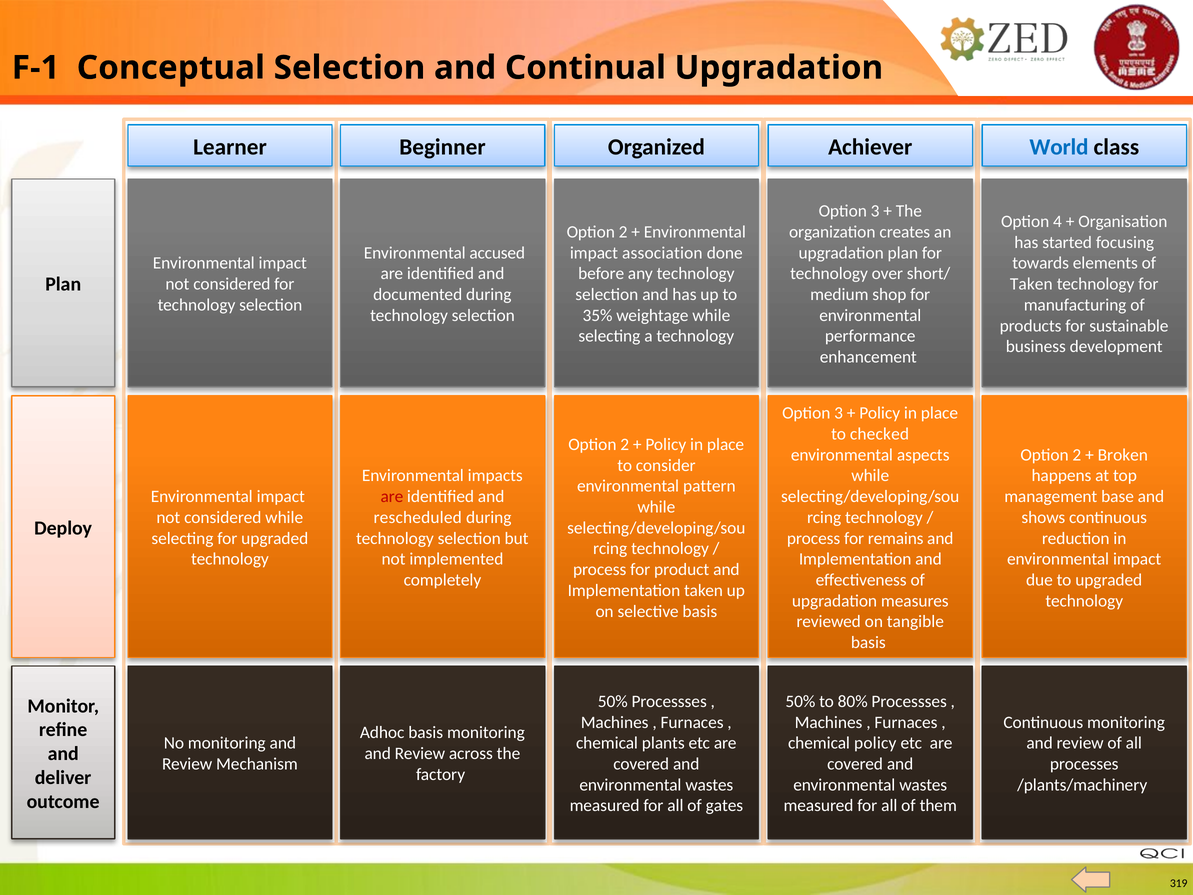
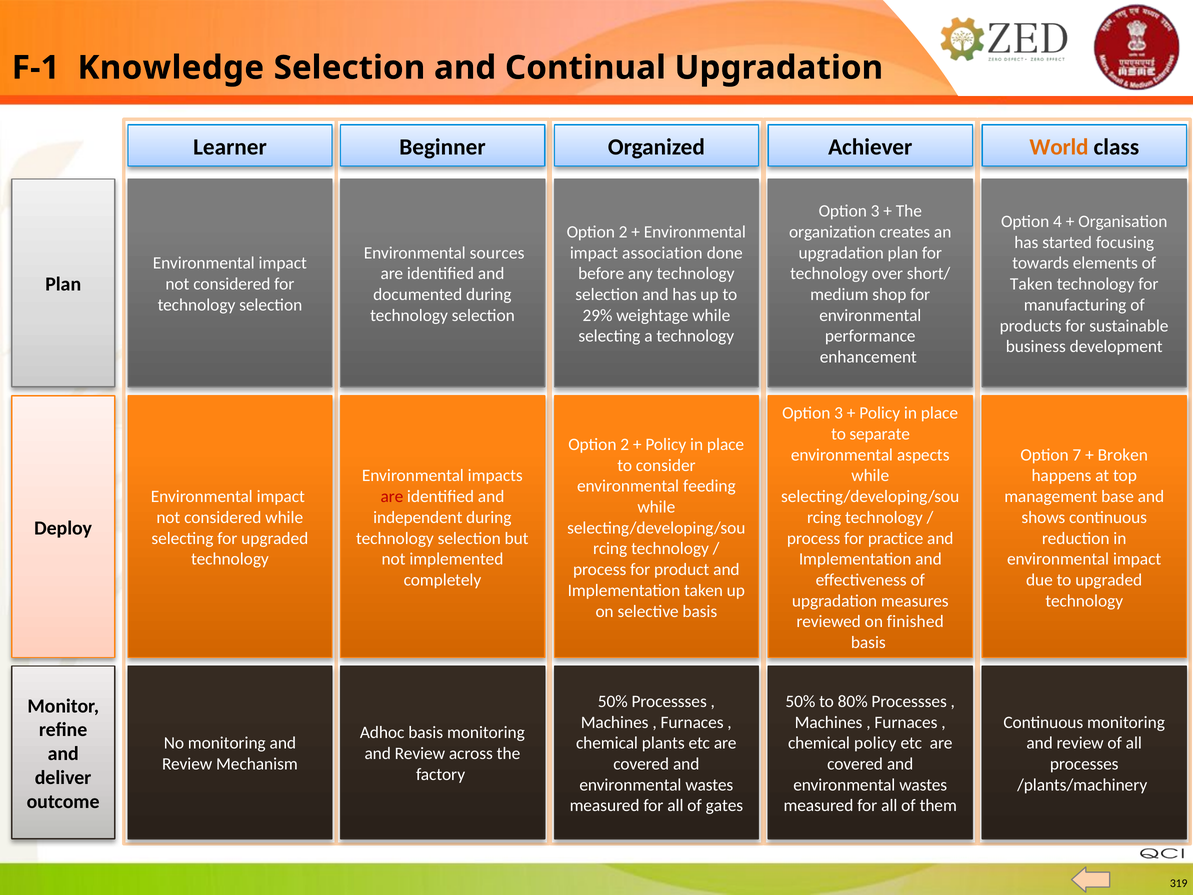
Conceptual: Conceptual -> Knowledge (171, 68)
World colour: blue -> orange (1059, 147)
accused: accused -> sources (497, 253)
35%: 35% -> 29% (597, 315)
checked: checked -> separate (880, 434)
2: 2 -> 7 (1077, 455)
pattern: pattern -> feeding (709, 486)
rescheduled: rescheduled -> independent (418, 517)
remains: remains -> practice (896, 538)
tangible: tangible -> finished (915, 622)
